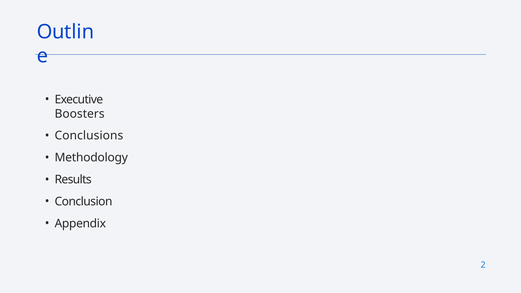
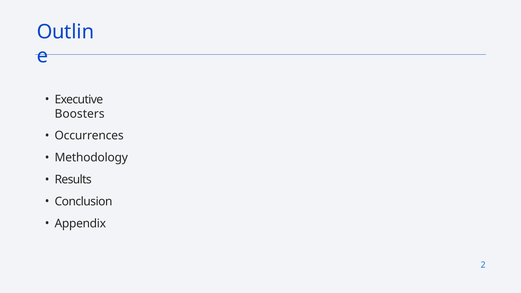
Conclusions: Conclusions -> Occurrences (89, 136)
